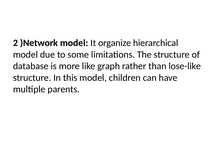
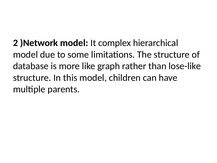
organize: organize -> complex (115, 43)
